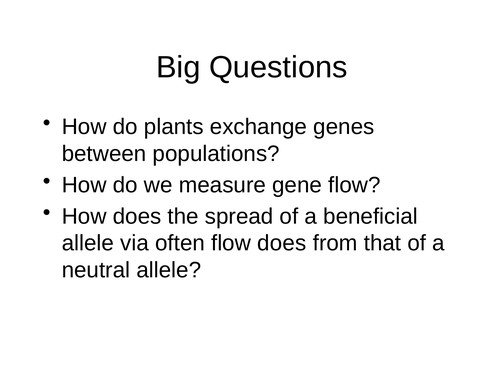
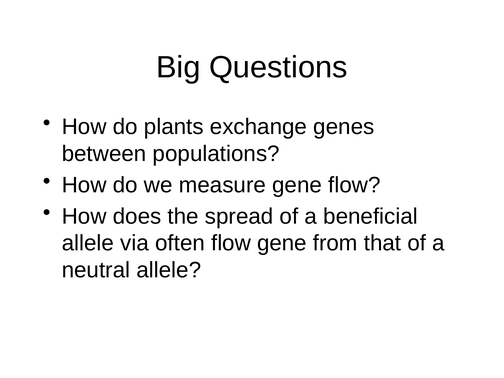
flow does: does -> gene (282, 243)
